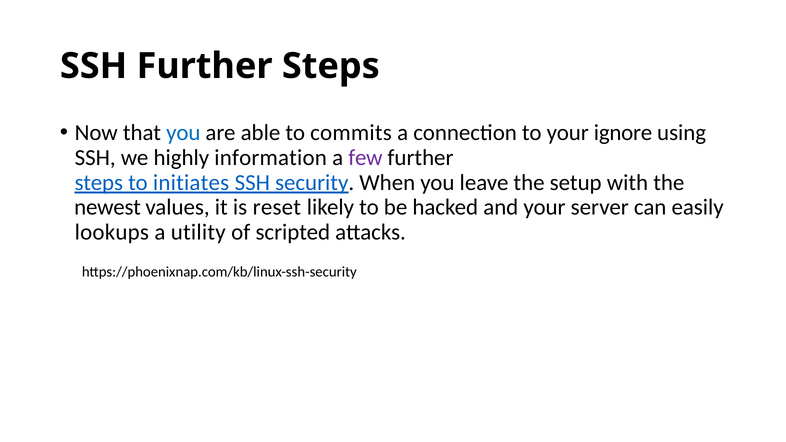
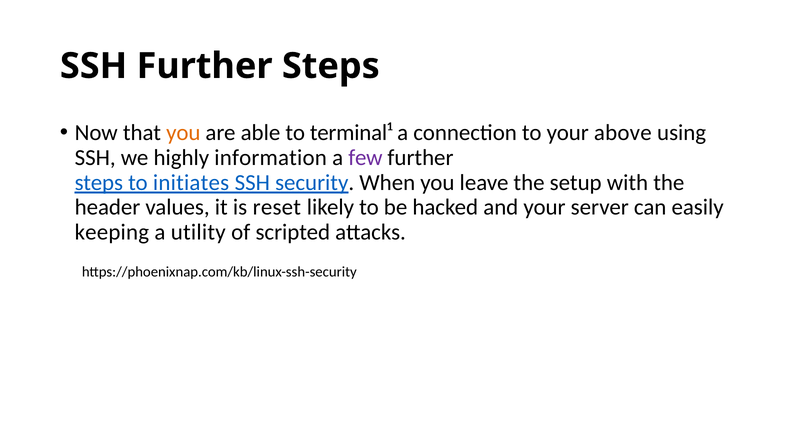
you colour: blue -> orange (183, 133)
commits: commits -> terminal¹ (351, 133)
ignore: ignore -> above (623, 133)
newest: newest -> header (107, 207)
lookups: lookups -> keeping (112, 232)
